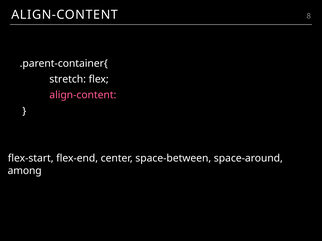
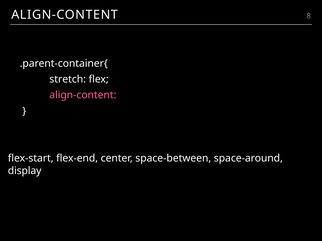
among: among -> display (25, 171)
